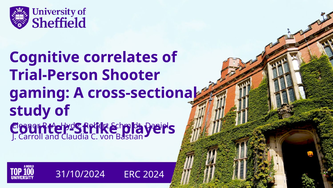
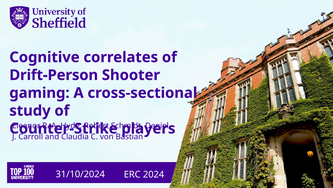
Trial-Person: Trial-Person -> Drift-Person (54, 75)
